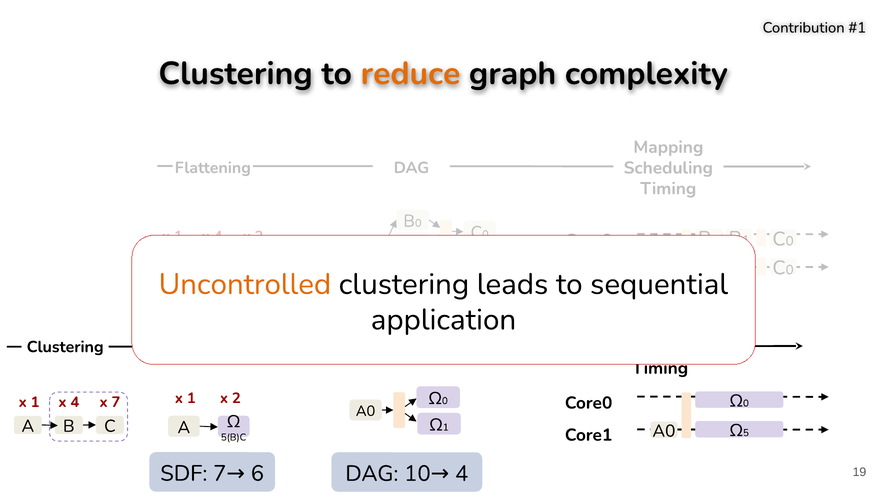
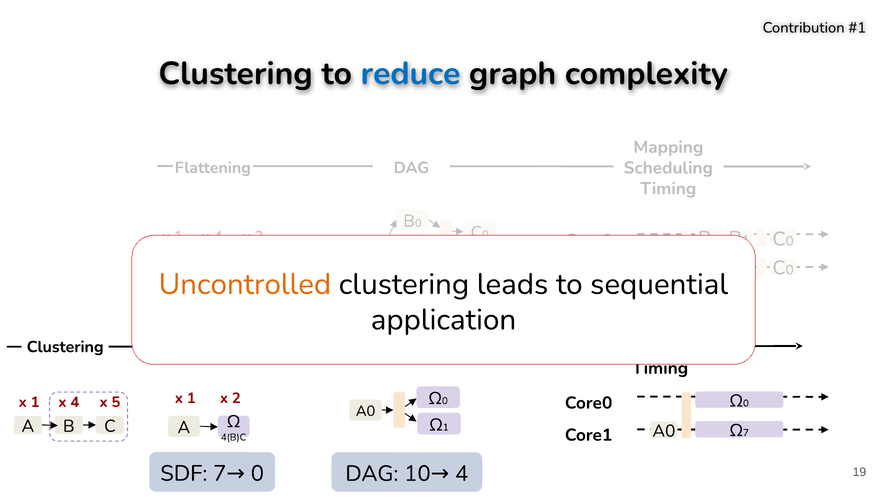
reduce colour: orange -> blue (411, 73)
x 7: 7 -> 5 (116, 402)
Ω 5: 5 -> 7 (746, 433)
5(B)C: 5(B)C -> 4(B)C (234, 437)
6: 6 -> 0 (257, 473)
